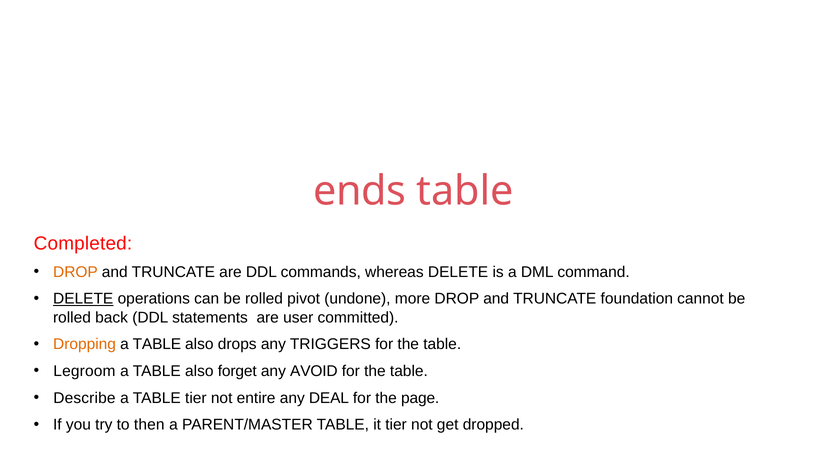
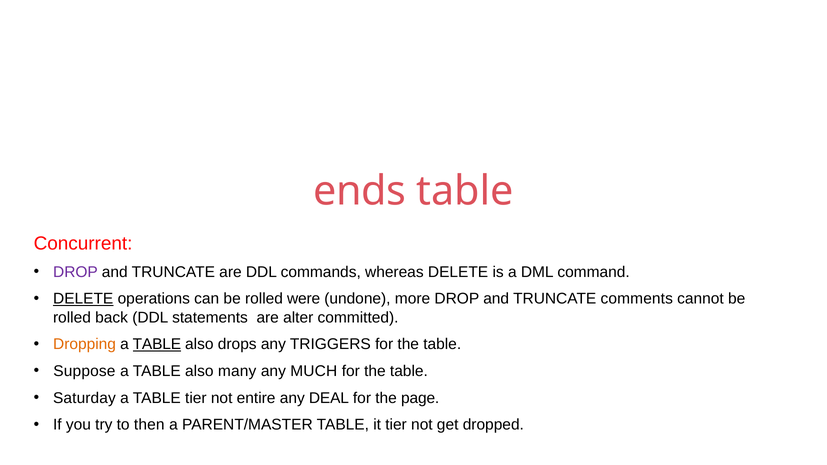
Completed: Completed -> Concurrent (83, 243)
DROP colour: orange -> purple (75, 272)
pivot: pivot -> were (304, 299)
foundation: foundation -> comments (637, 299)
user: user -> alter (298, 318)
TABLE underline: none -> present (157, 344)
Legroom: Legroom -> Suppose (84, 371)
forget: forget -> many (237, 371)
AVOID: AVOID -> MUCH (314, 371)
Describe: Describe -> Saturday (84, 398)
